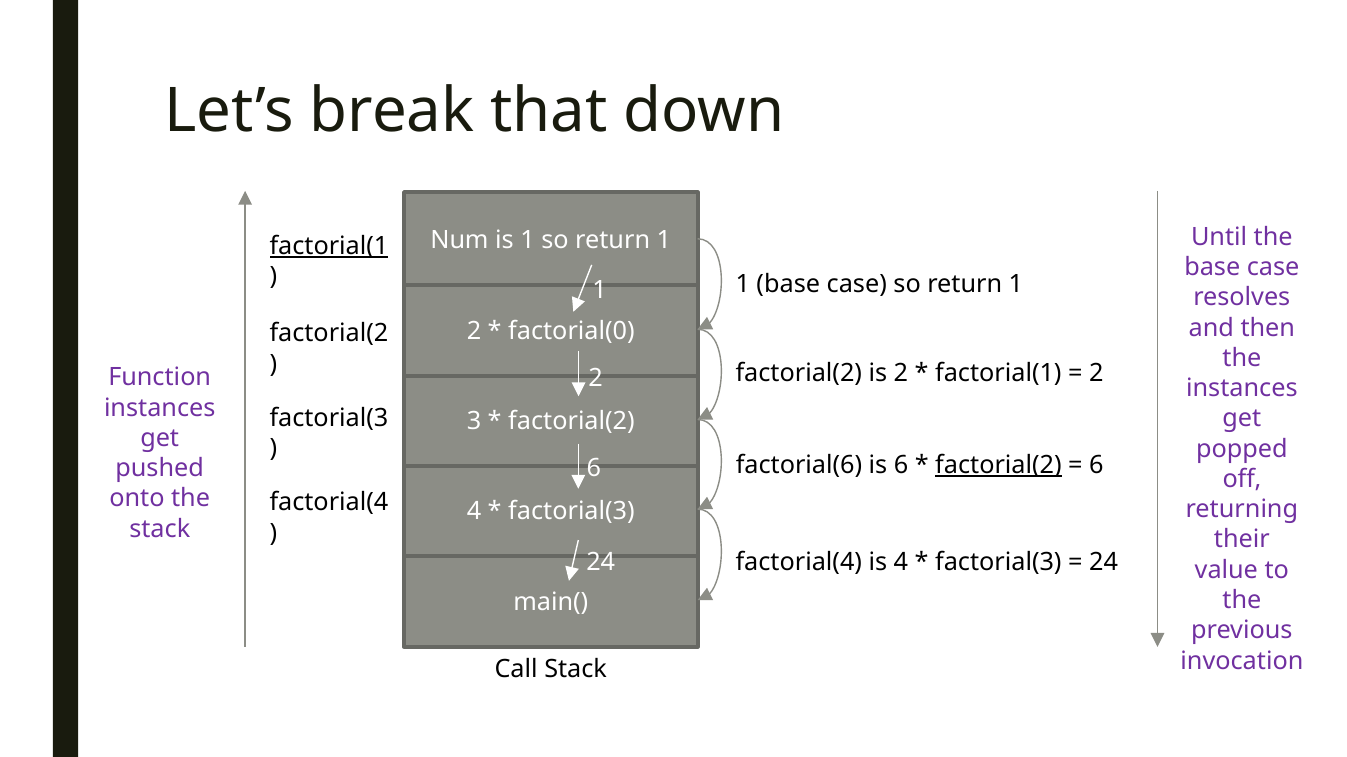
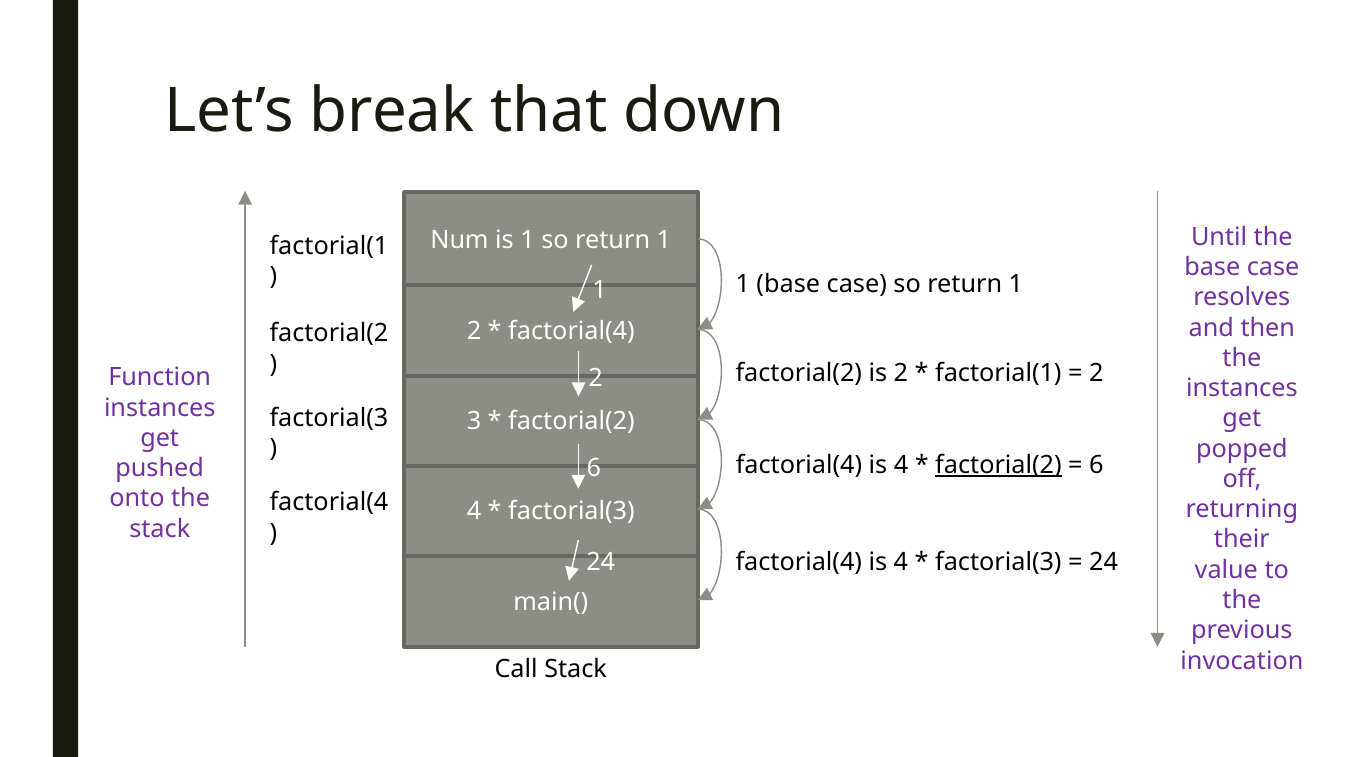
factorial(1 underline: present -> none (329, 246)
factorial(0: factorial(0 -> factorial(4 (571, 331)
factorial(6: factorial(6 -> factorial(4 (799, 465)
6: 6 -> 4 (901, 465)
